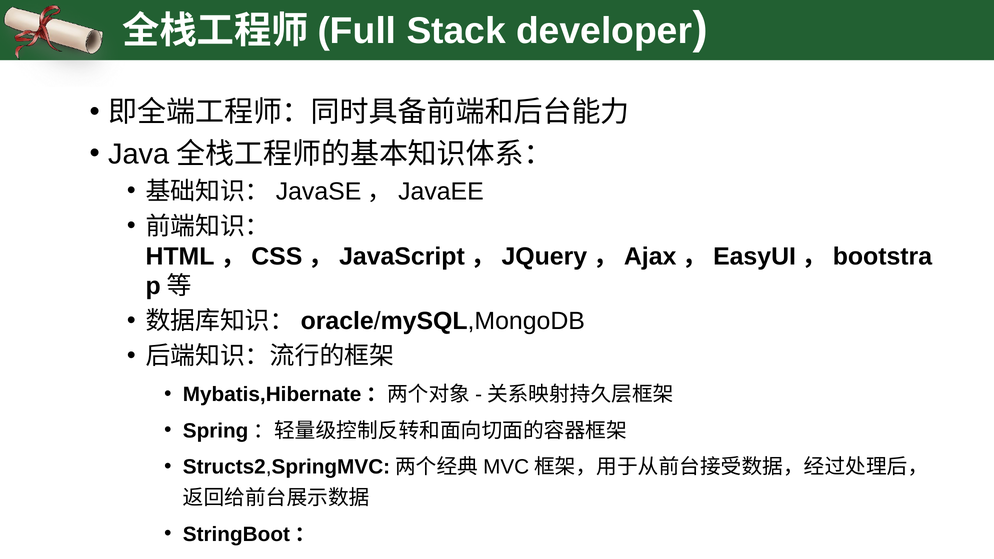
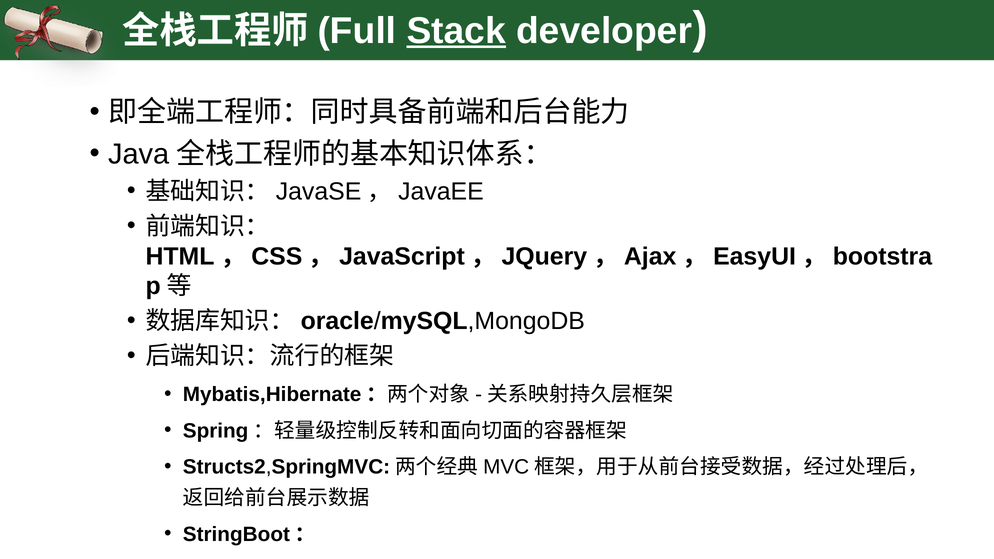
Stack underline: none -> present (456, 31)
